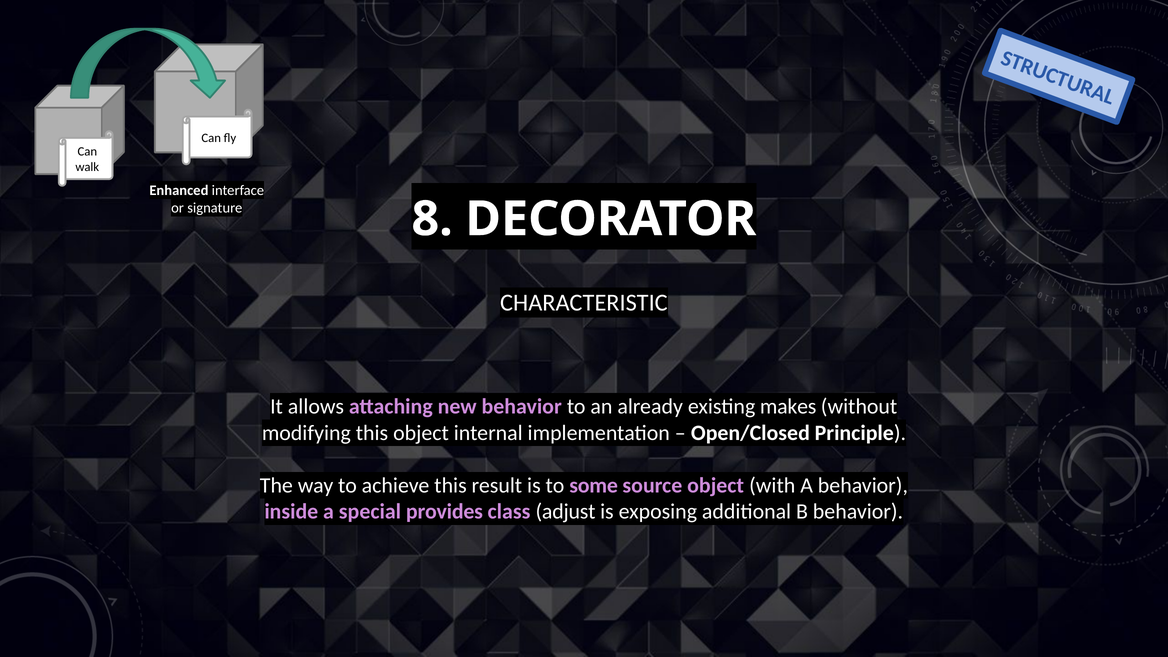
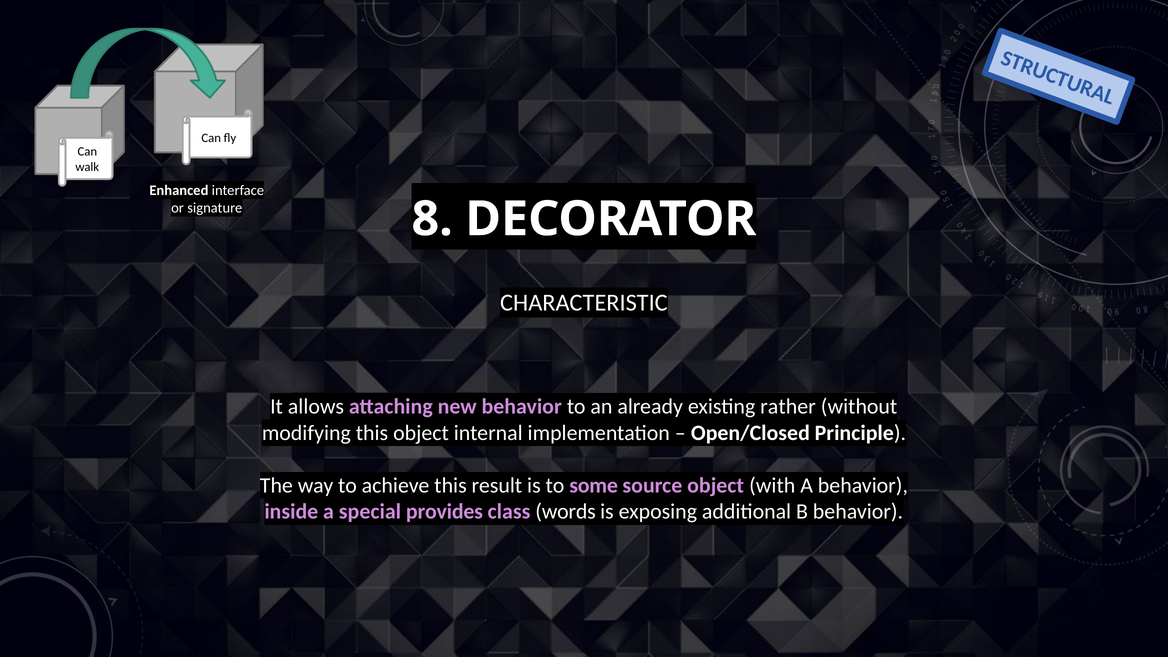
makes: makes -> rather (788, 407)
adjust: adjust -> words (566, 512)
